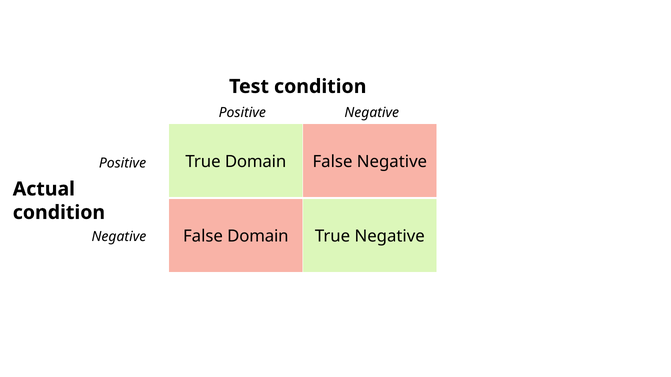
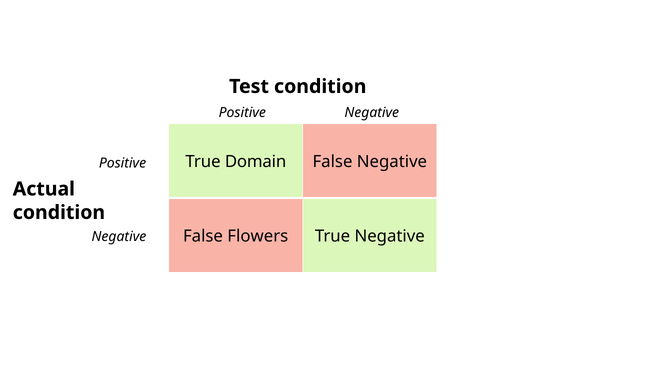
False Domain: Domain -> Flowers (258, 236)
